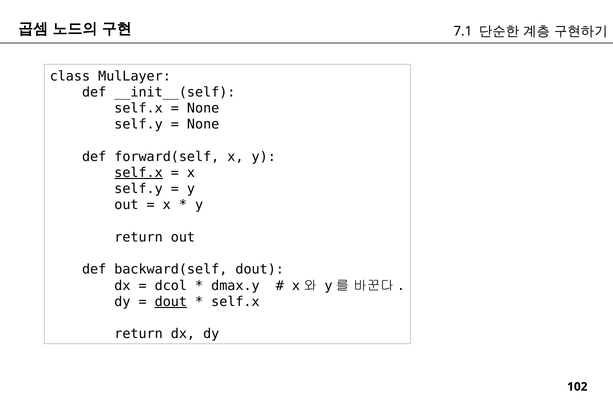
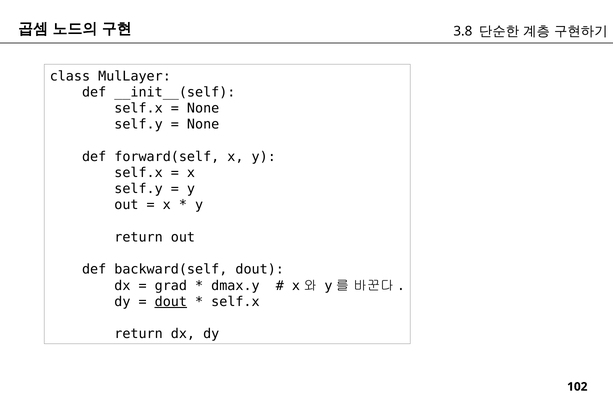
7.1: 7.1 -> 3.8 (463, 31)
self.x underline: present -> none (139, 173)
dcol: dcol -> grad (171, 285)
